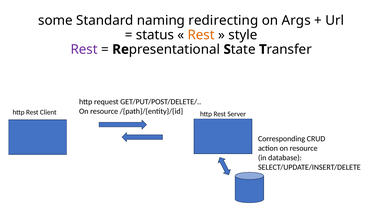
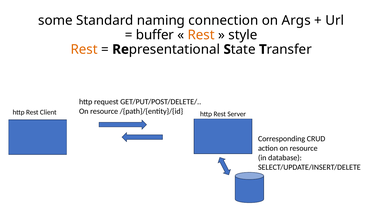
redirecting: redirecting -> connection (223, 20)
status: status -> buffer (155, 35)
Rest colour: purple -> orange (84, 49)
